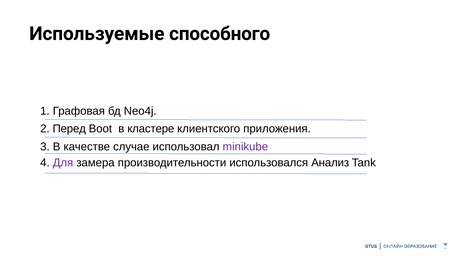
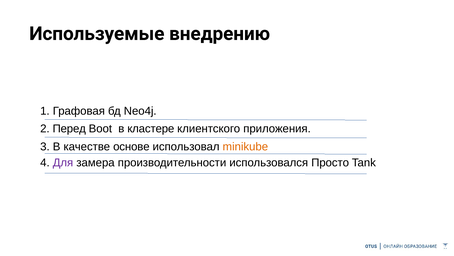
способного: способного -> внедрению (220, 34)
случае: случае -> основе (131, 146)
minikube colour: purple -> orange (245, 146)
Анализ: Анализ -> Просто (330, 163)
